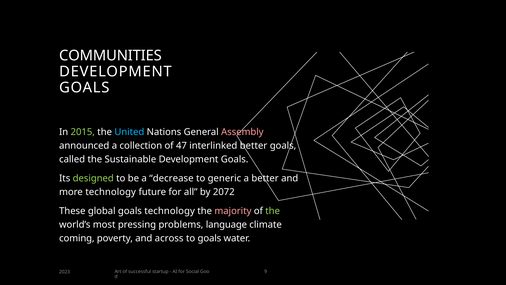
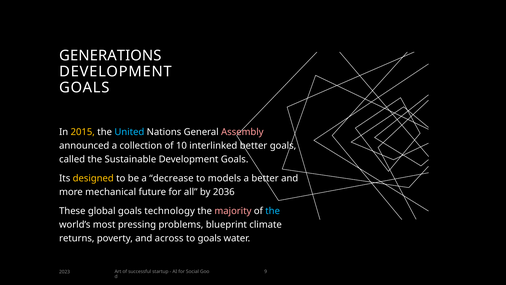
COMMUNITIES: COMMUNITIES -> GENERATIONS (110, 56)
2015 colour: light green -> yellow (83, 132)
47: 47 -> 10 (181, 146)
designed colour: light green -> yellow (93, 178)
generic: generic -> models (224, 178)
more technology: technology -> mechanical (111, 192)
2072: 2072 -> 2036 (224, 192)
the colour: light green -> light blue (273, 211)
language: language -> blueprint (226, 224)
coming: coming -> returns (77, 238)
